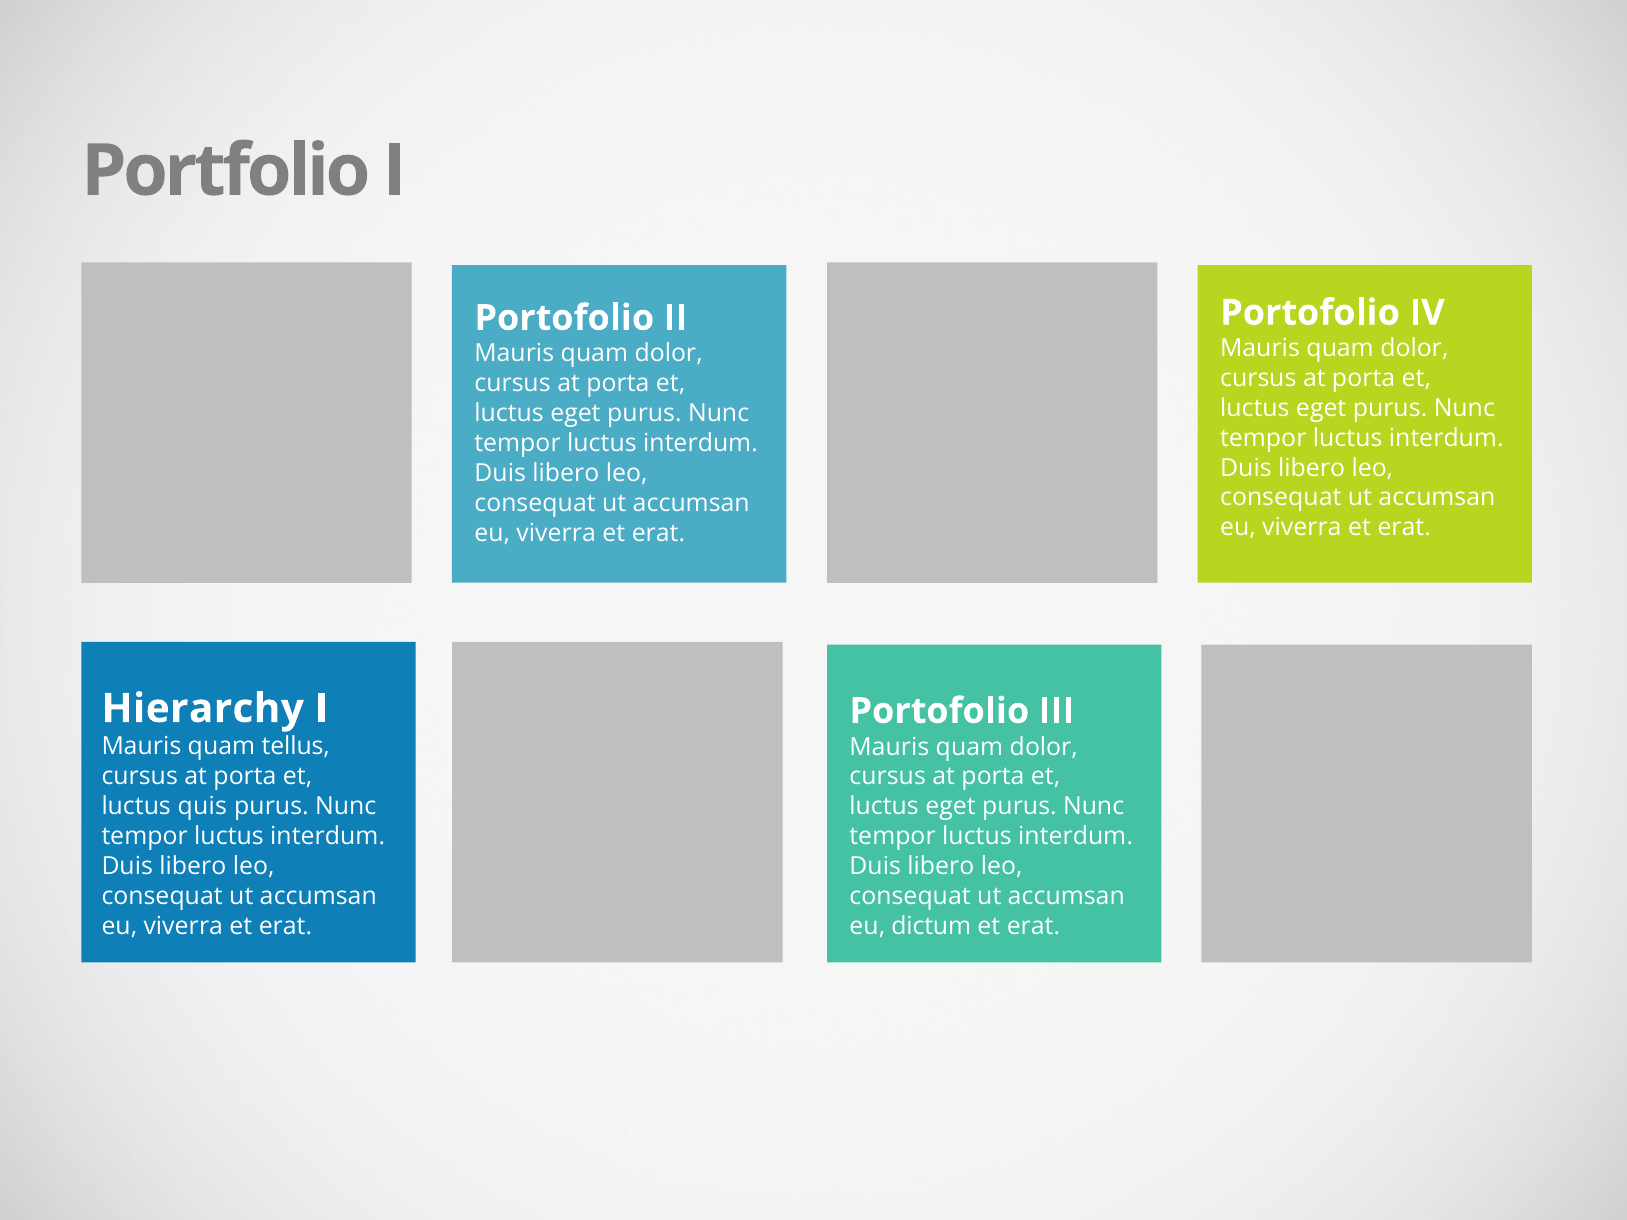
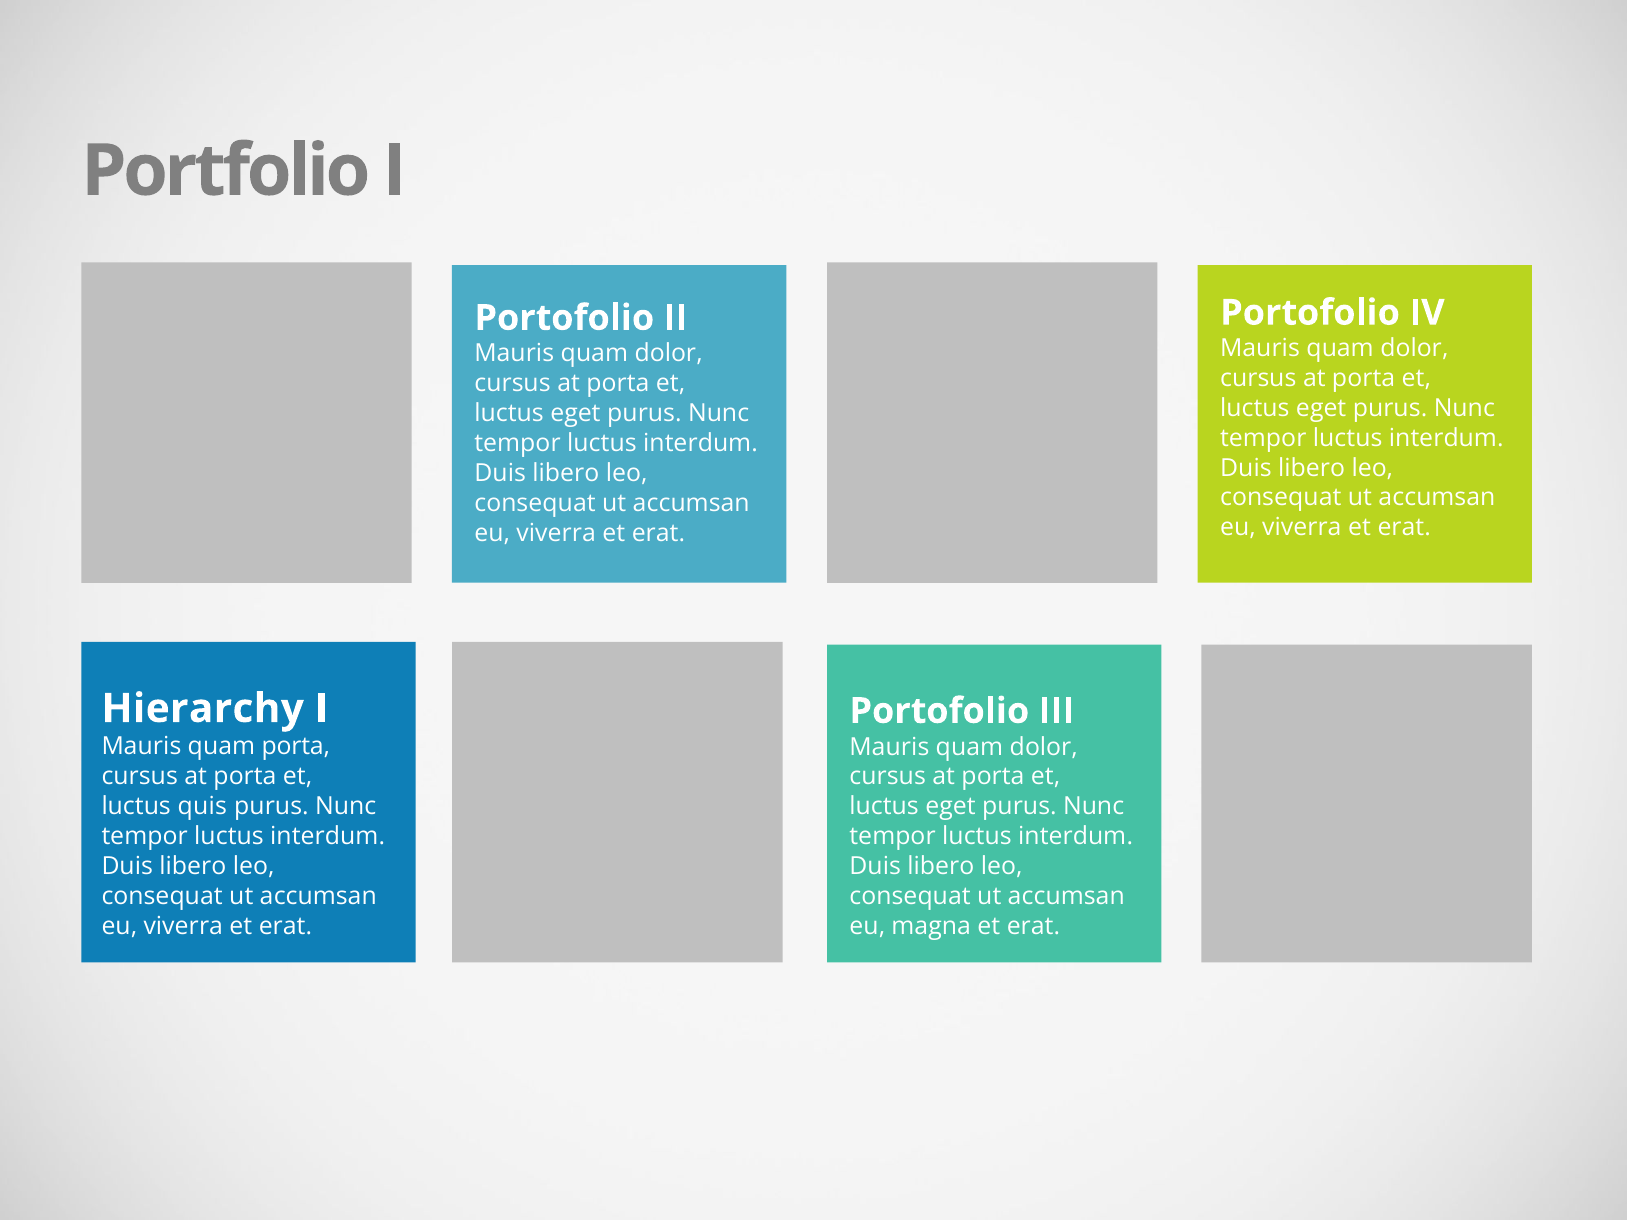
quam tellus: tellus -> porta (296, 747)
dictum: dictum -> magna (931, 926)
